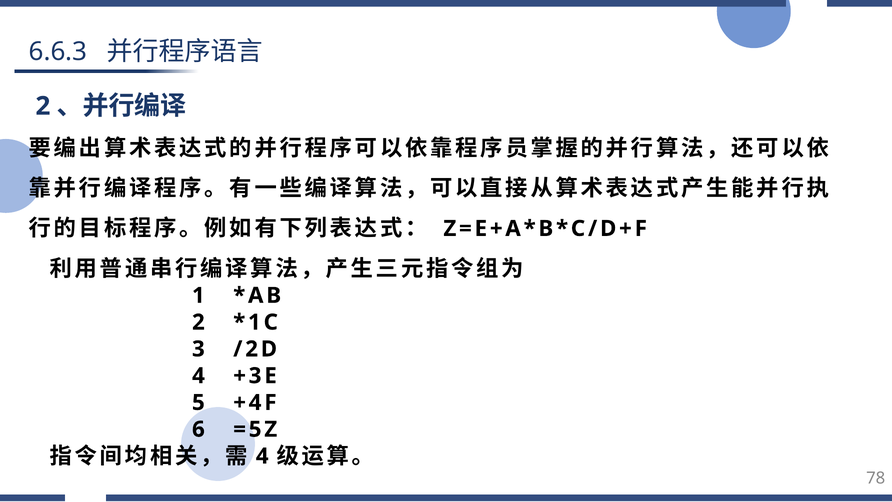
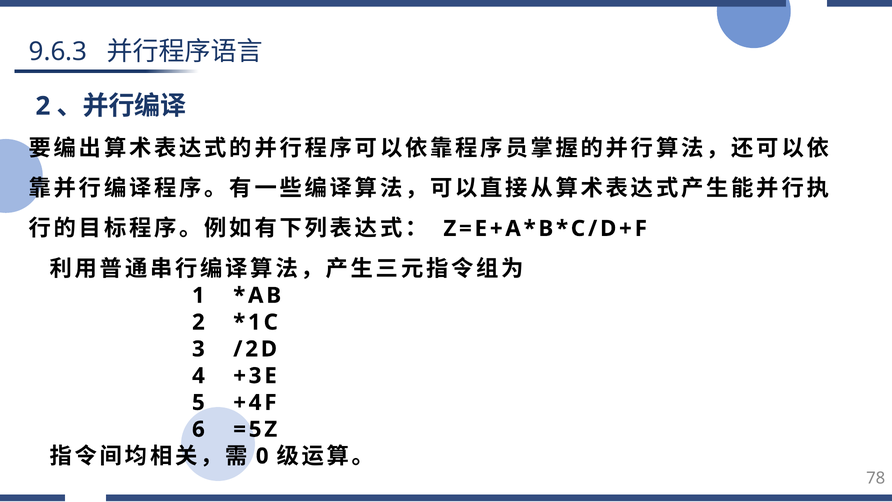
6.6.3: 6.6.3 -> 9.6.3 (58, 52)
4: 4 -> 0 (262, 456)
